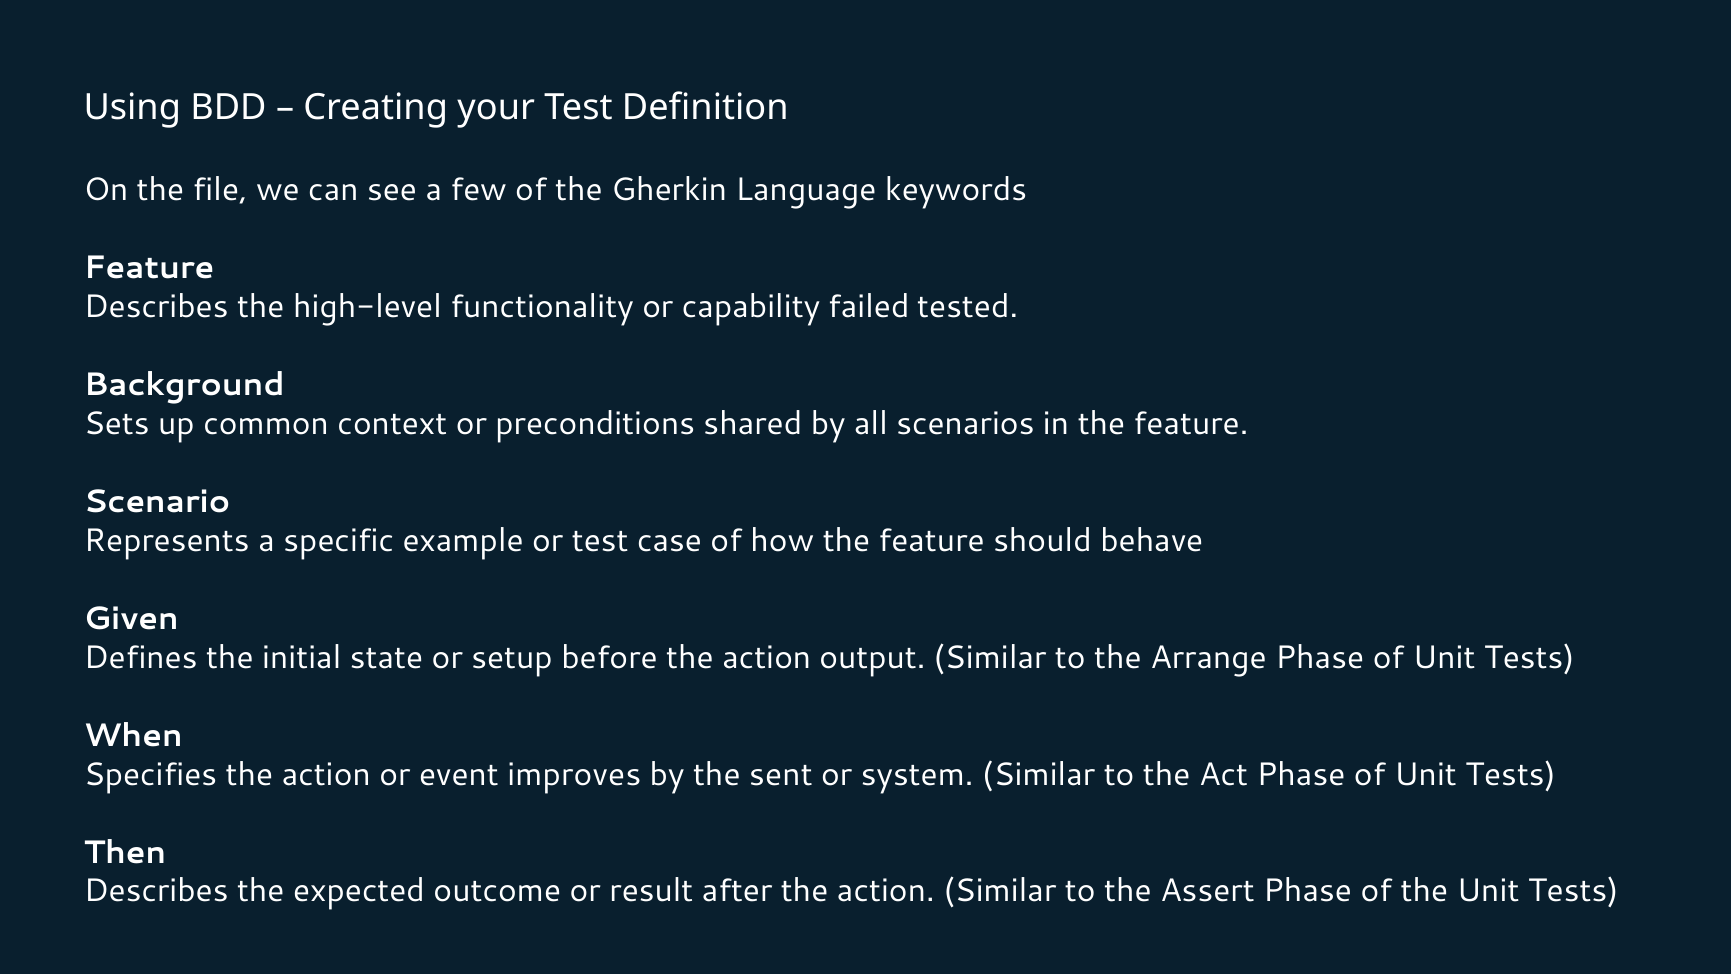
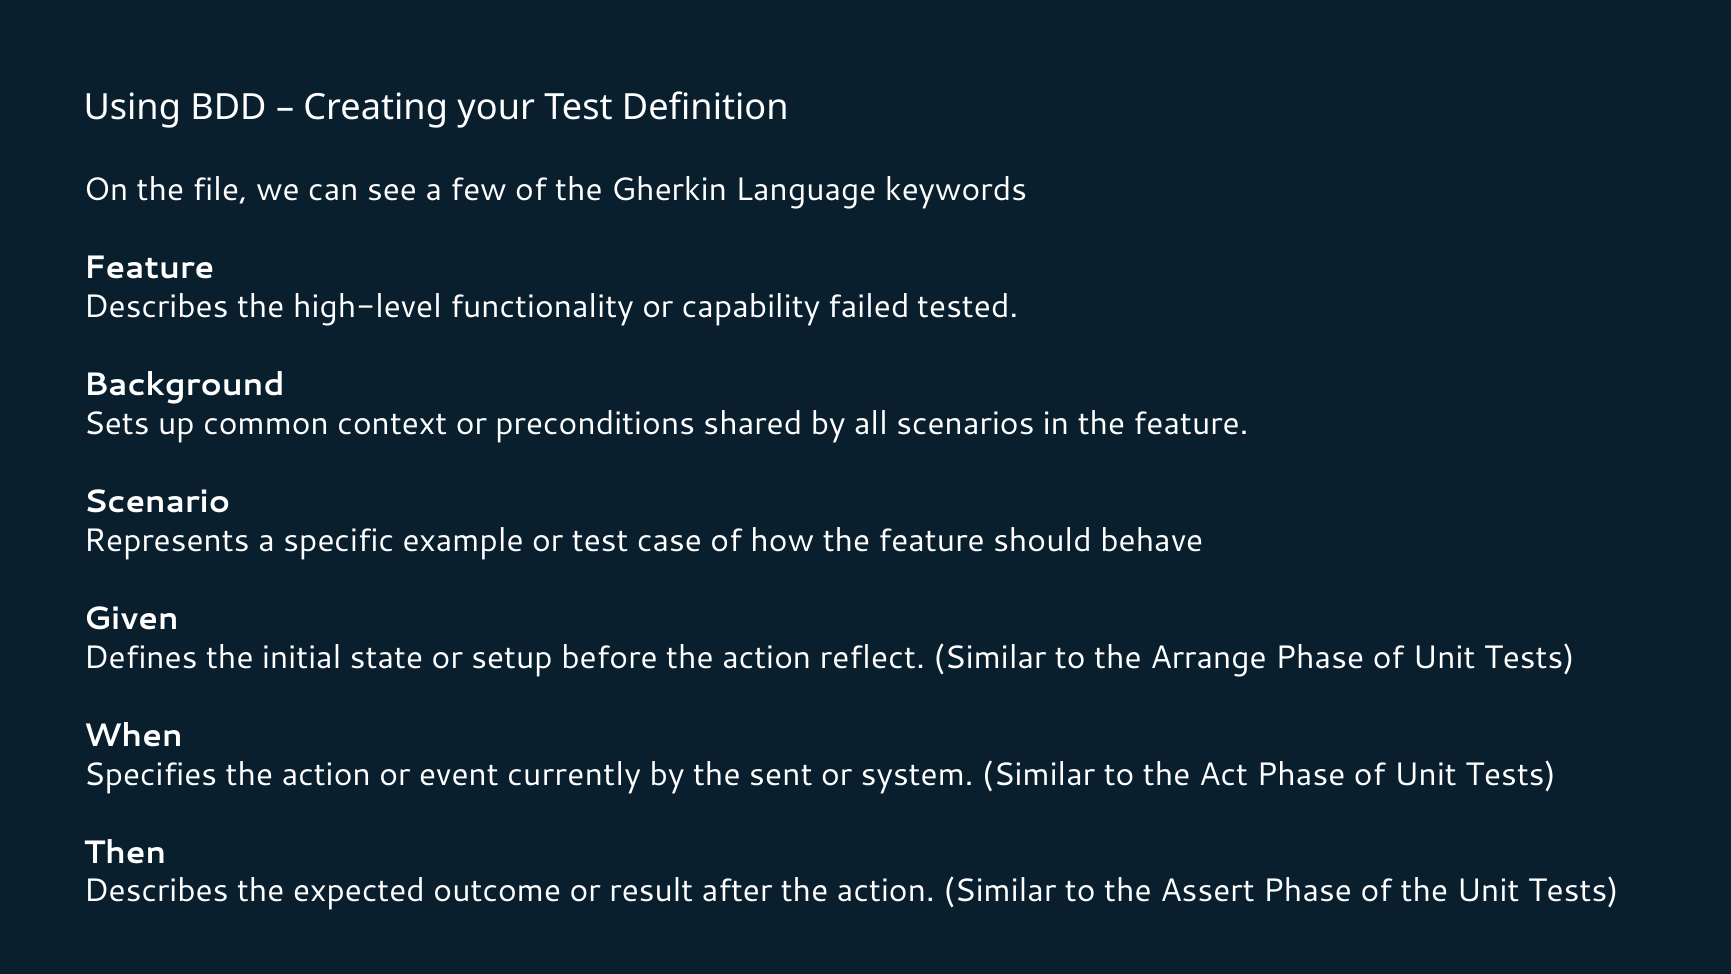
output: output -> reflect (872, 657)
improves: improves -> currently (574, 774)
